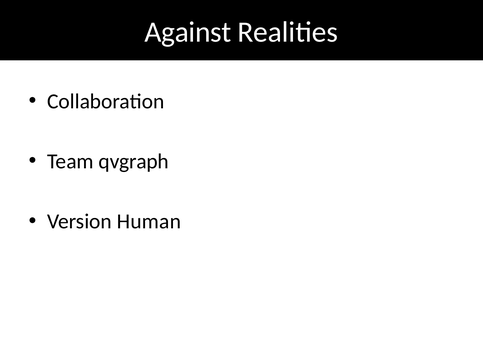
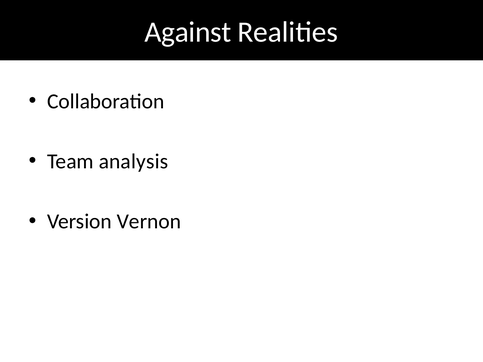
qvgraph: qvgraph -> analysis (134, 161)
Human: Human -> Vernon (149, 222)
